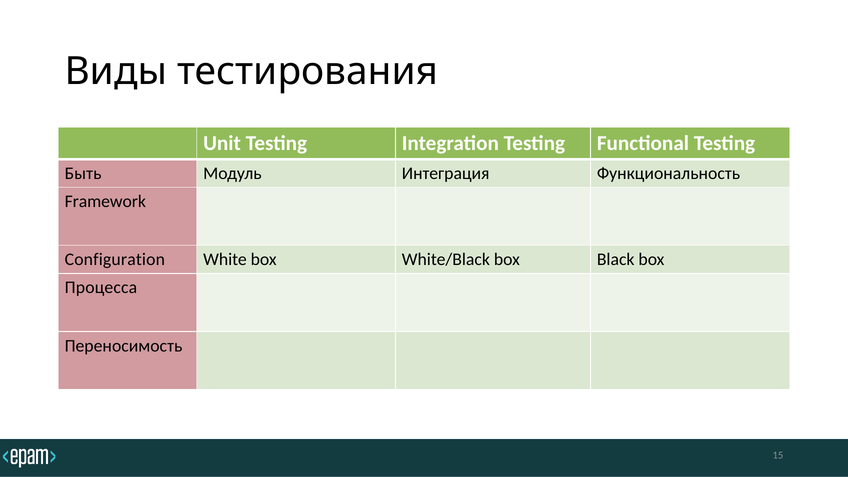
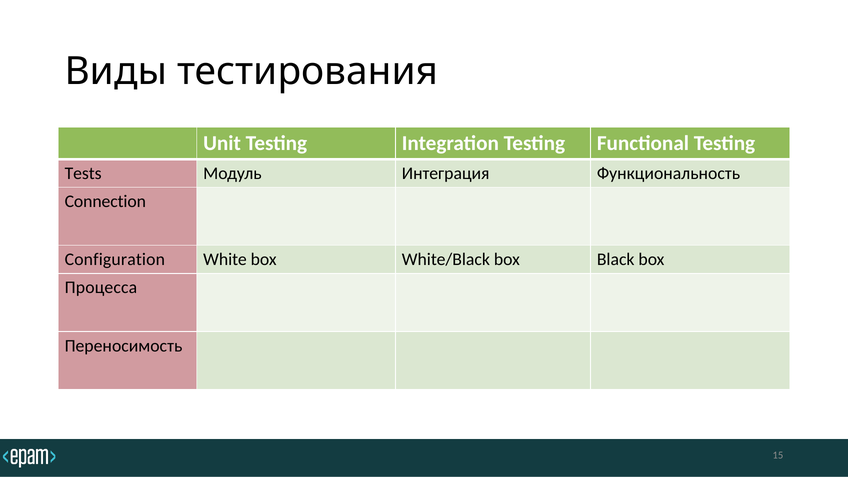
Быть: Быть -> Tests (83, 173)
Framework: Framework -> Connection (105, 201)
